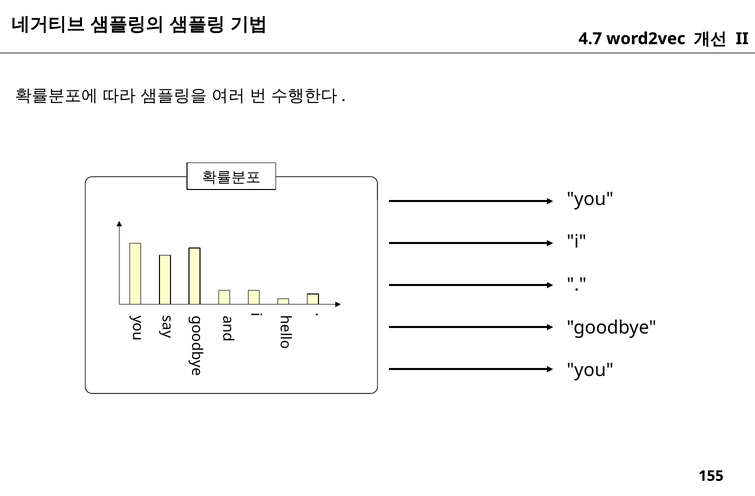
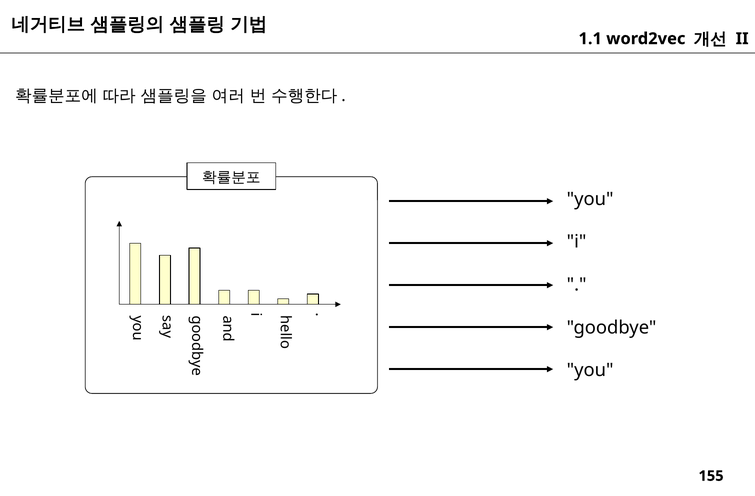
4.7: 4.7 -> 1.1 (590, 39)
